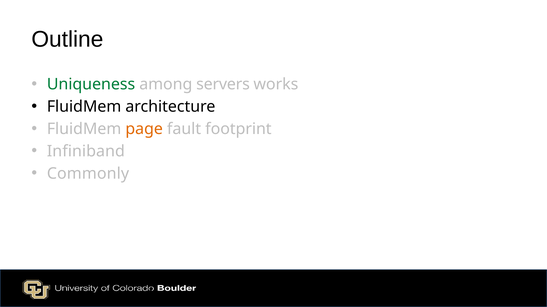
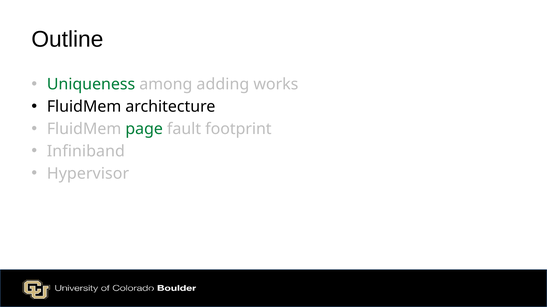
servers: servers -> adding (223, 85)
page colour: orange -> green (144, 129)
Commonly: Commonly -> Hypervisor (88, 174)
